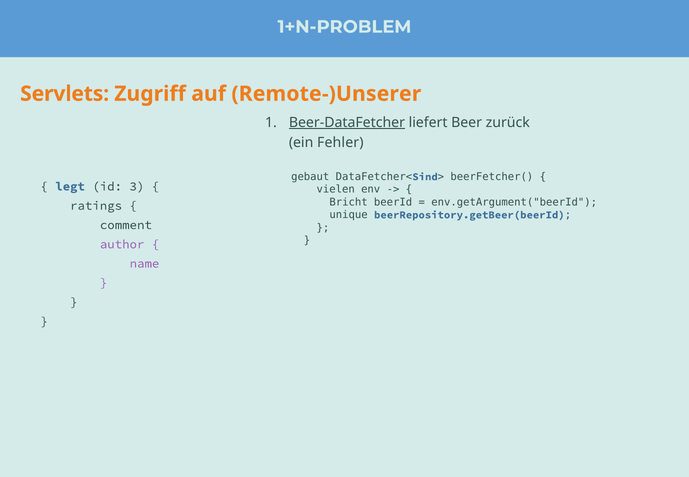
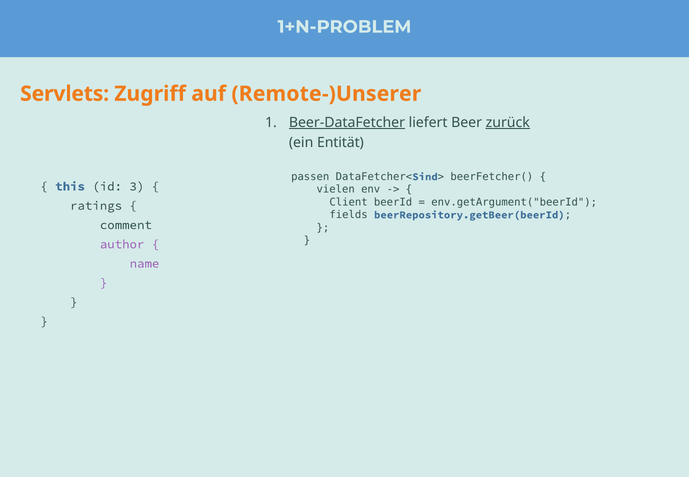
zurück underline: none -> present (508, 122)
Fehler: Fehler -> Entität (340, 143)
gebaut: gebaut -> passen (310, 177)
legt: legt -> this (70, 186)
Bricht: Bricht -> Client (349, 202)
unique: unique -> fields (349, 215)
